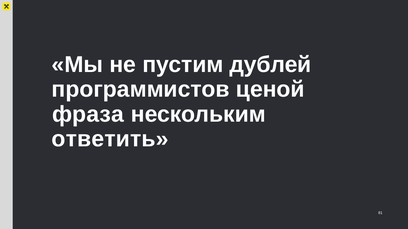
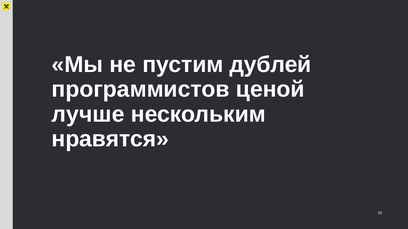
фраза: фраза -> лучше (88, 114)
ответить: ответить -> нравятся (110, 139)
